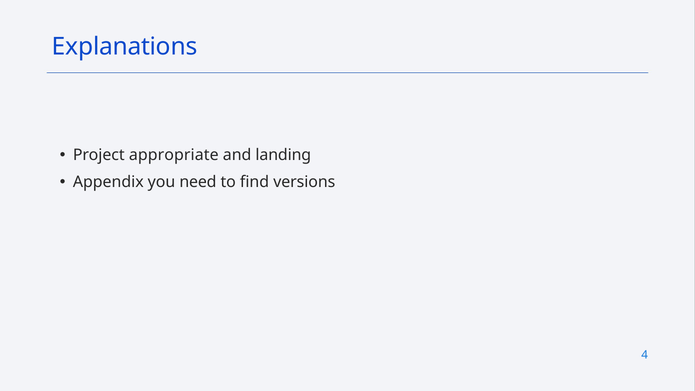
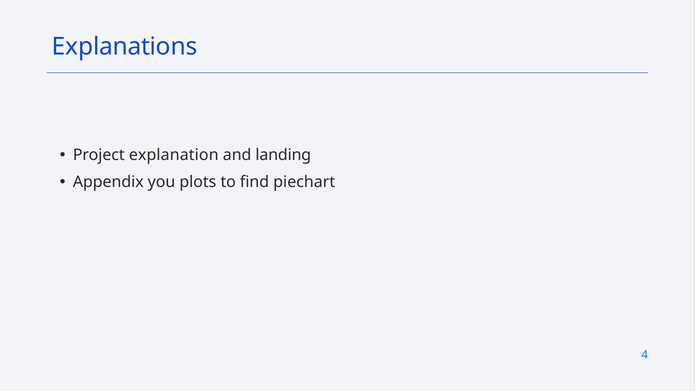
appropriate: appropriate -> explanation (174, 155)
need: need -> plots (198, 182)
versions: versions -> piechart (304, 182)
